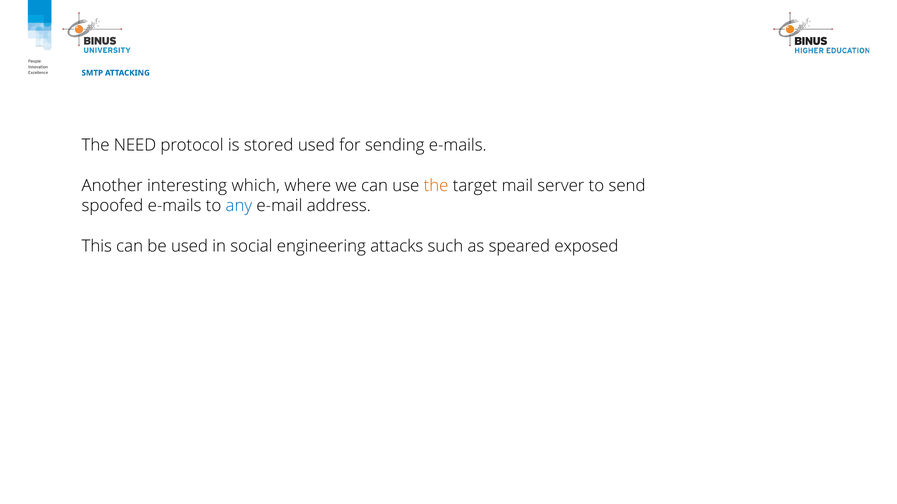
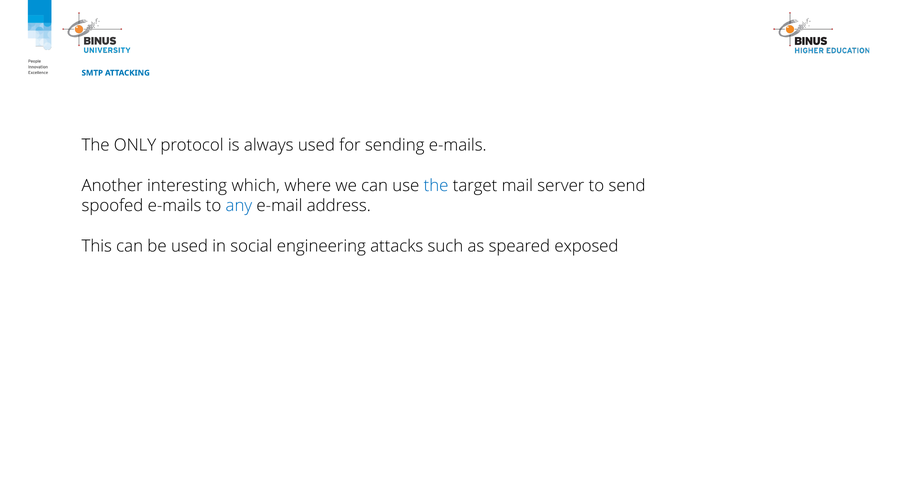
NEED: NEED -> ONLY (135, 145)
stored: stored -> always (269, 145)
the colour: orange -> blue (436, 186)
